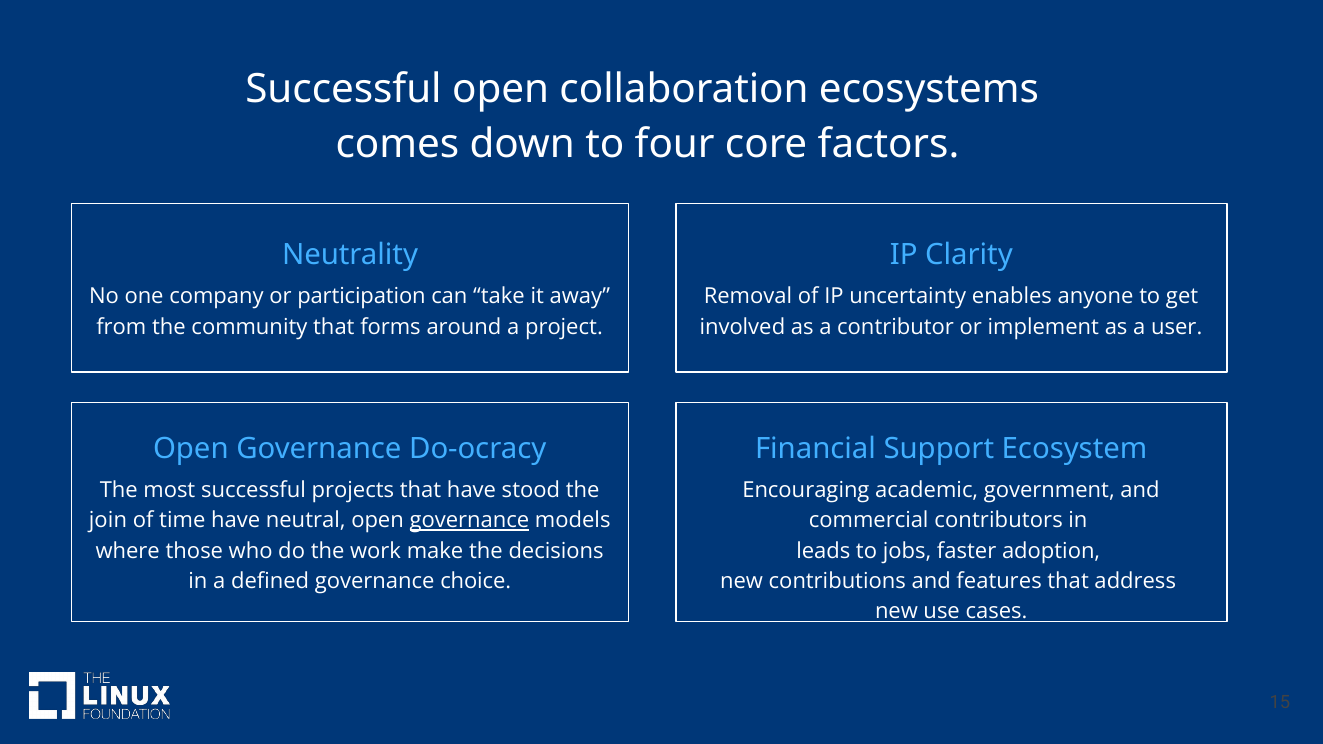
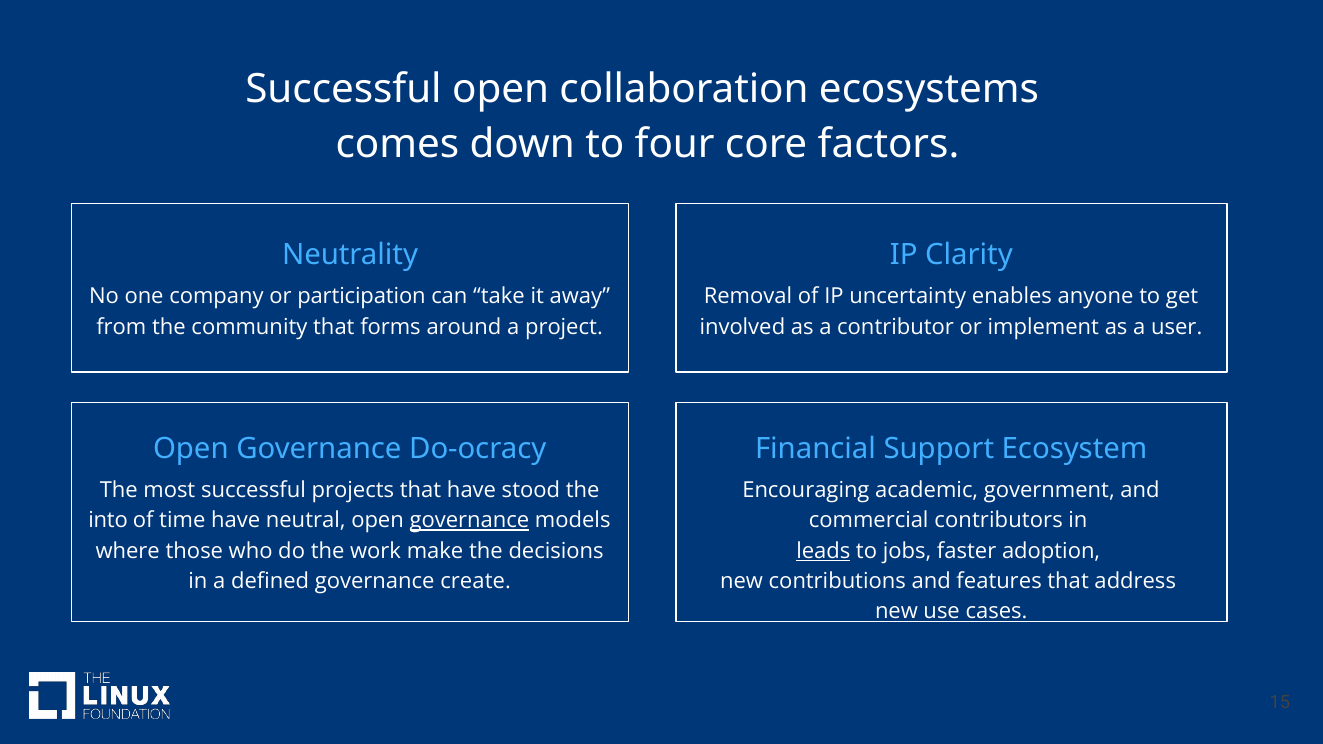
join: join -> into (108, 521)
leads underline: none -> present (823, 551)
choice: choice -> create (476, 581)
